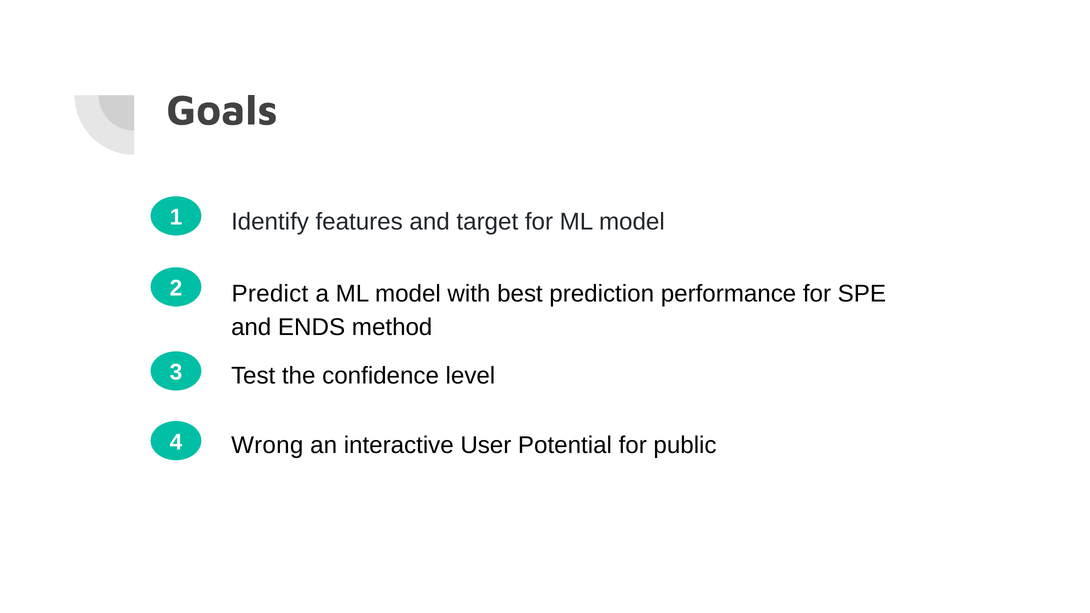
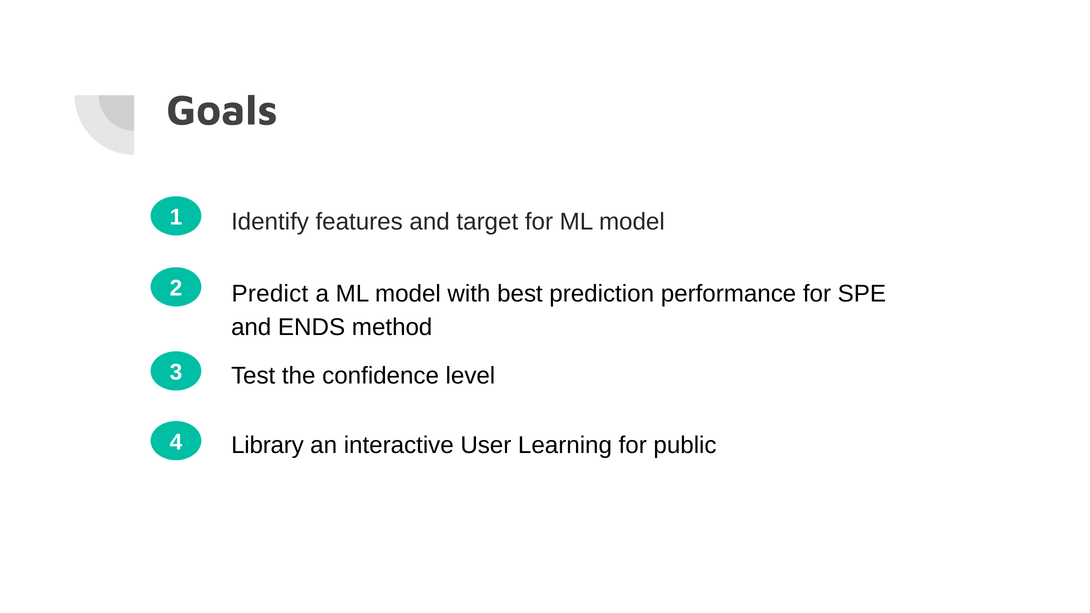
Wrong: Wrong -> Library (267, 445)
Potential: Potential -> Learning (565, 445)
